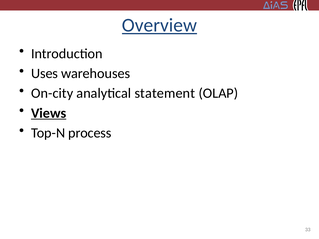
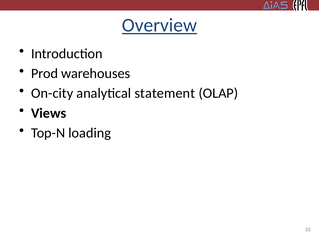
Uses: Uses -> Prod (45, 73)
Views underline: present -> none (49, 113)
process: process -> loading (90, 133)
